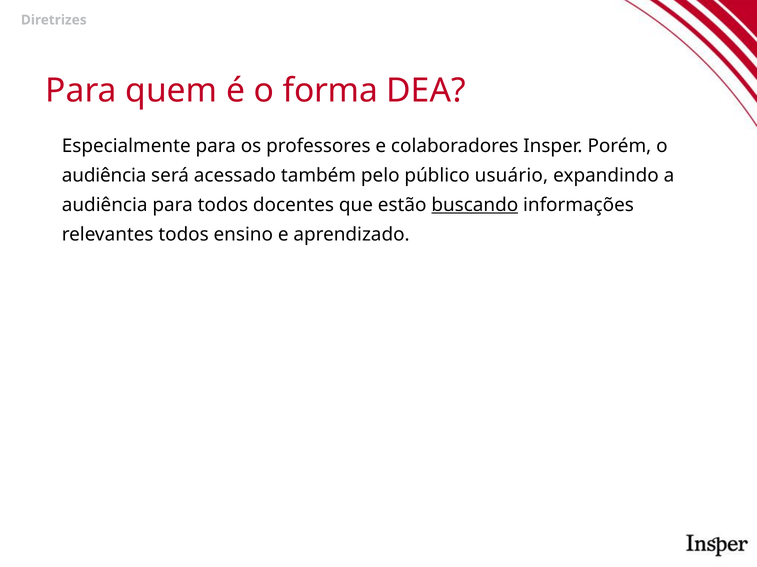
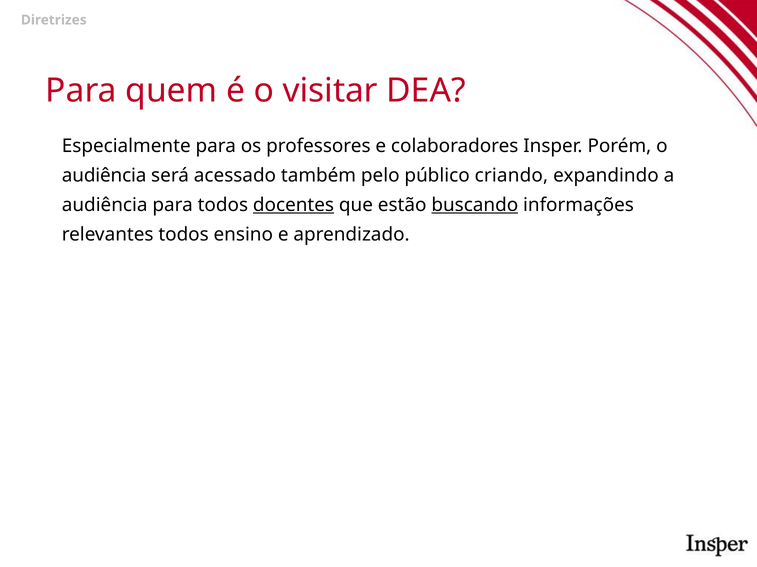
forma: forma -> visitar (330, 91)
usuário: usuário -> criando (511, 176)
docentes underline: none -> present (294, 205)
